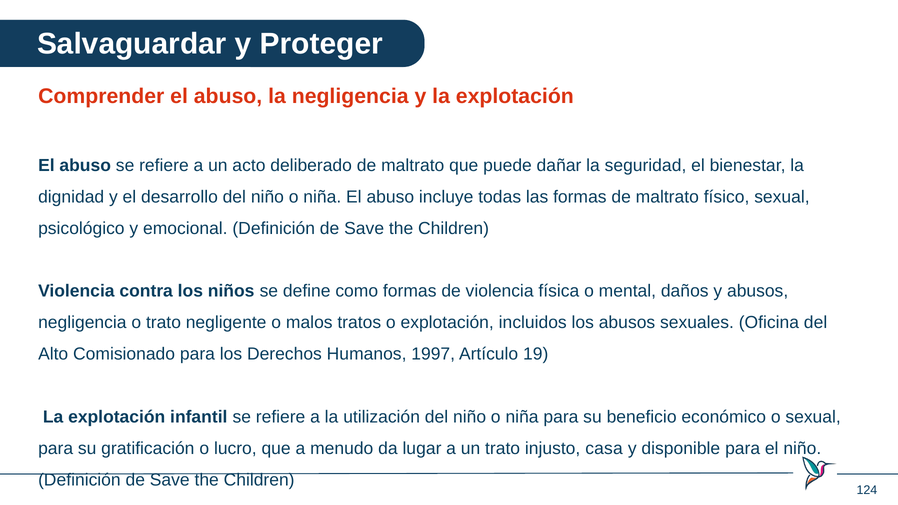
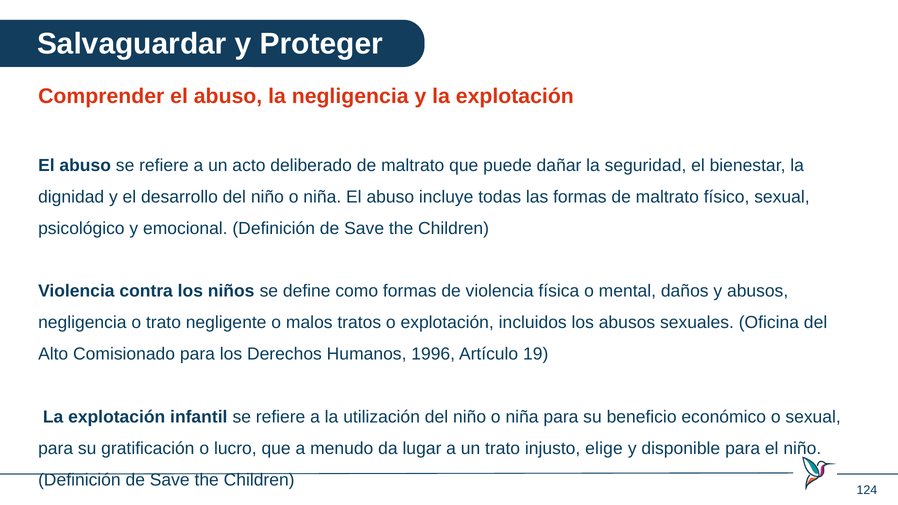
1997: 1997 -> 1996 (433, 354)
casa: casa -> elige (604, 448)
